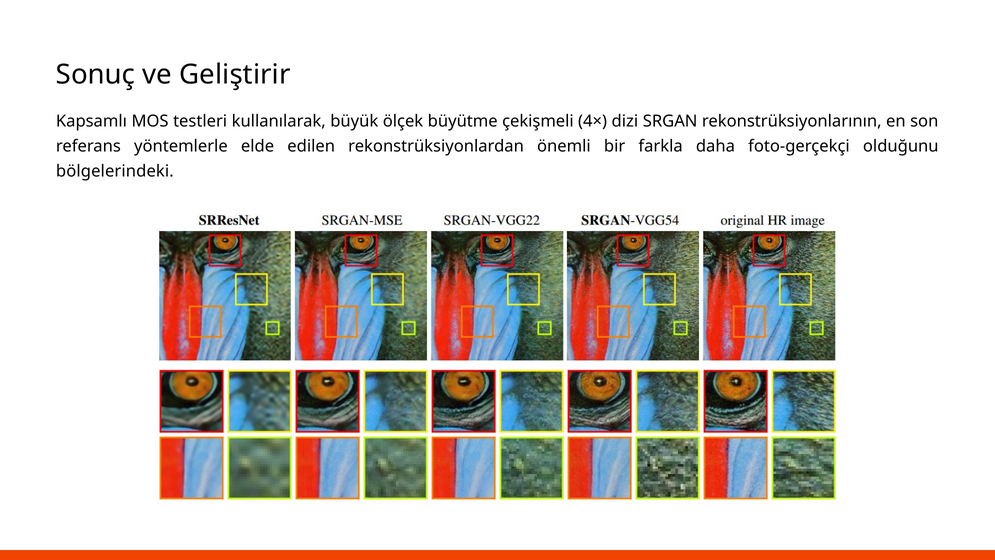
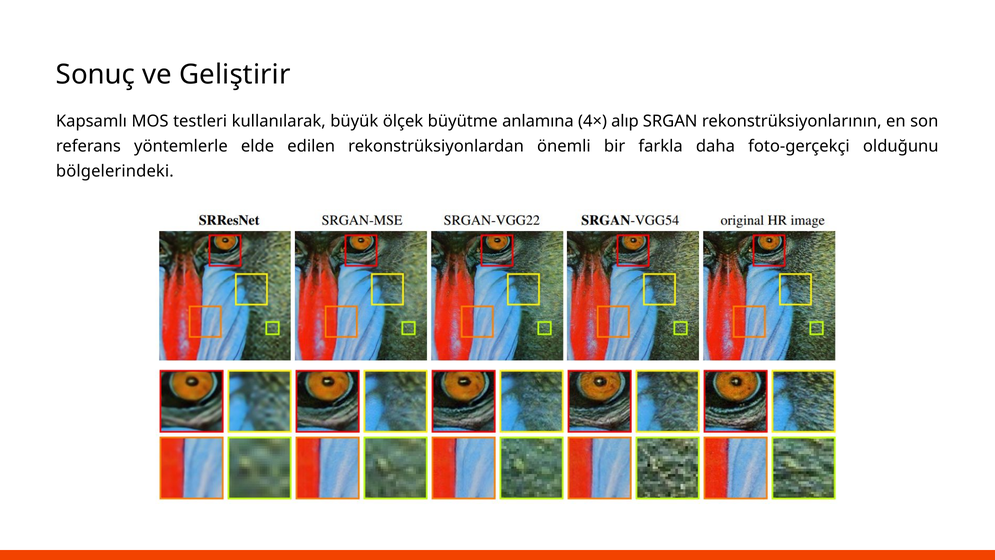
çekişmeli: çekişmeli -> anlamına (538, 121)
dizi: dizi -> alıp (625, 121)
